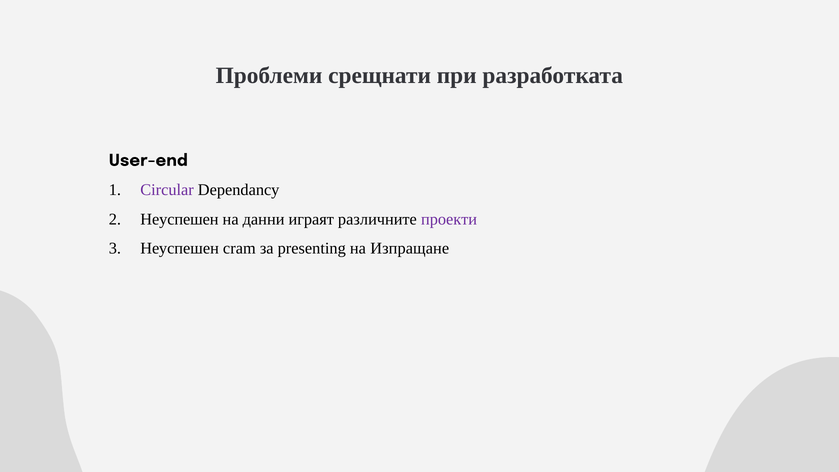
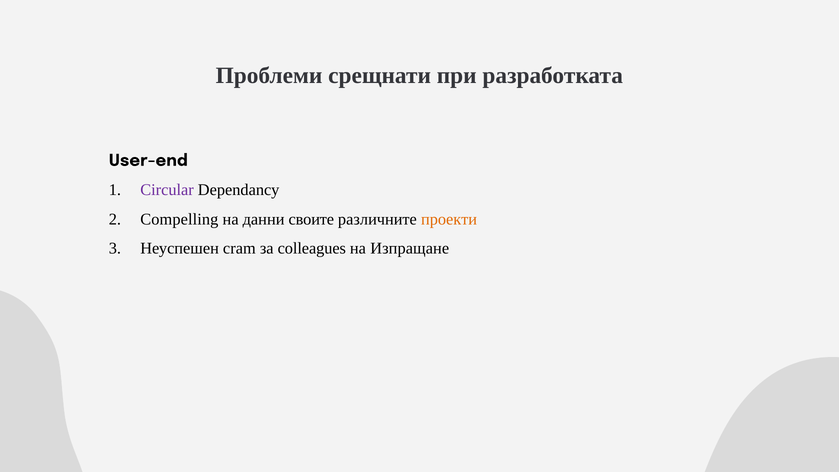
Неуспешен: Неуспешен -> Compelling (179, 219)
играят: играят -> своите (311, 219)
проекти colour: purple -> orange (449, 219)
presenting: presenting -> colleagues (312, 249)
